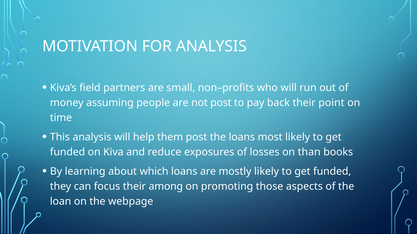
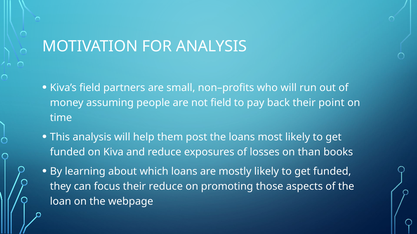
not post: post -> field (221, 103)
their among: among -> reduce (166, 187)
